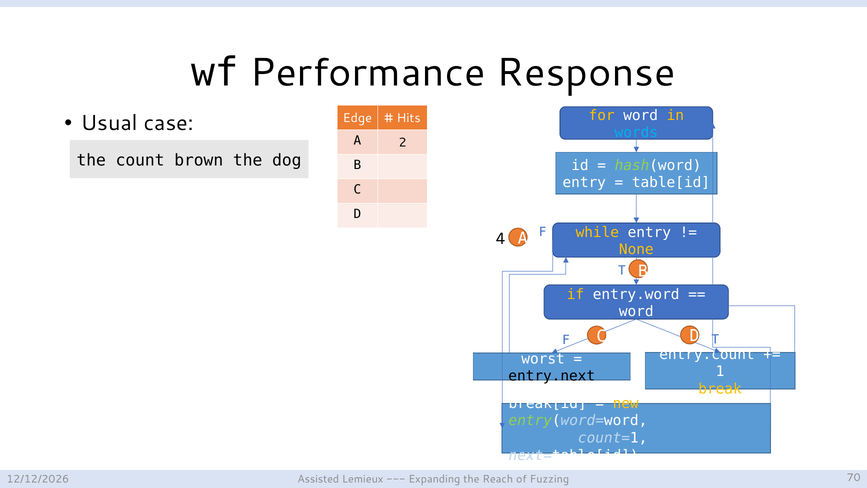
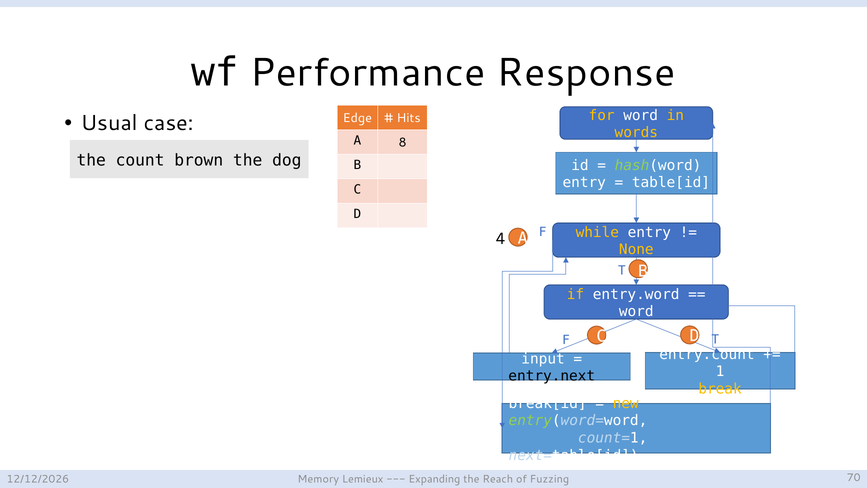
words colour: light blue -> yellow (636, 133)
2: 2 -> 8 (403, 143)
worst: worst -> input (543, 359)
Assisted: Assisted -> Memory (318, 479)
